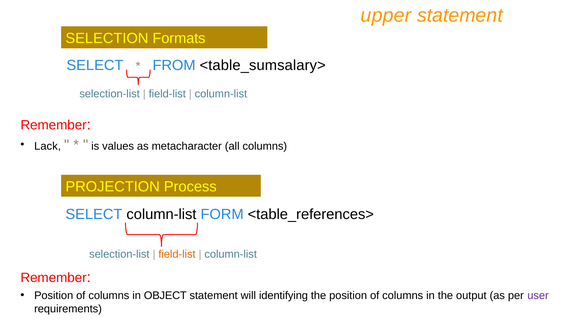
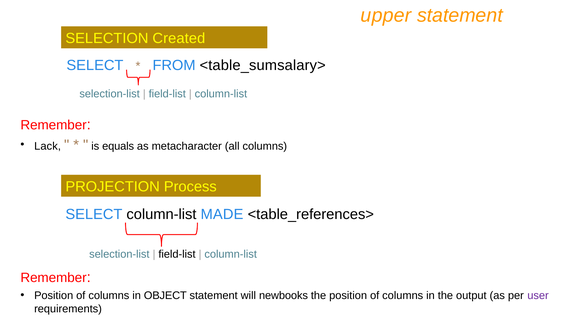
Formats: Formats -> Created (179, 38)
values: values -> equals (118, 146)
FORM: FORM -> MADE (222, 214)
field-list colour: orange -> black (177, 254)
identifying: identifying -> newbooks (283, 295)
